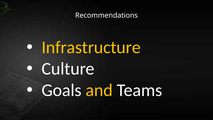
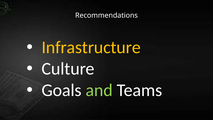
and colour: yellow -> light green (99, 90)
